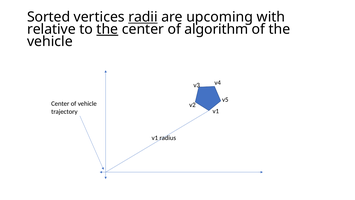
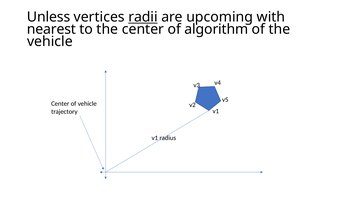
Sorted: Sorted -> Unless (49, 17)
relative: relative -> nearest (51, 29)
the underline: present -> none (107, 29)
